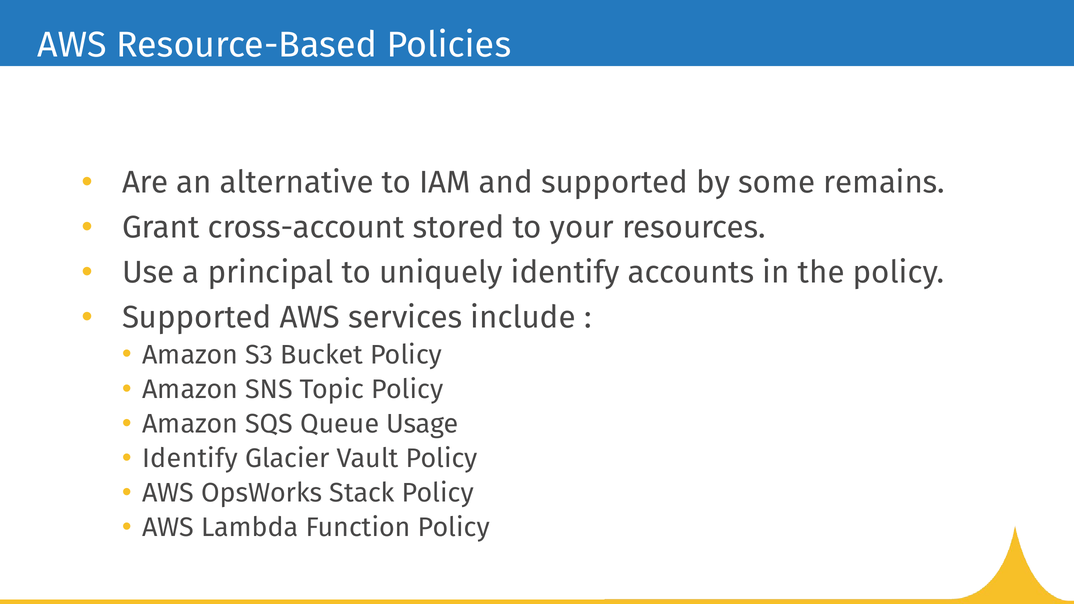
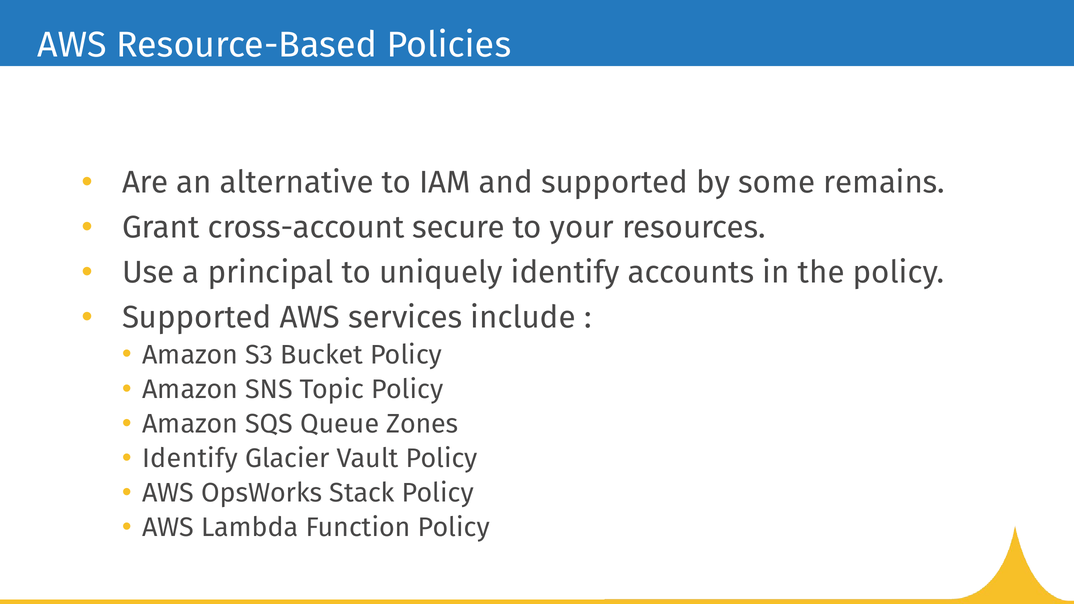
stored: stored -> secure (459, 228)
Usage: Usage -> Zones (422, 424)
